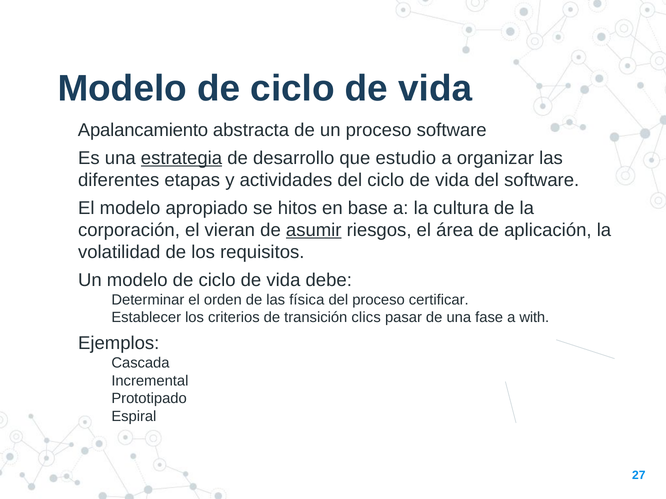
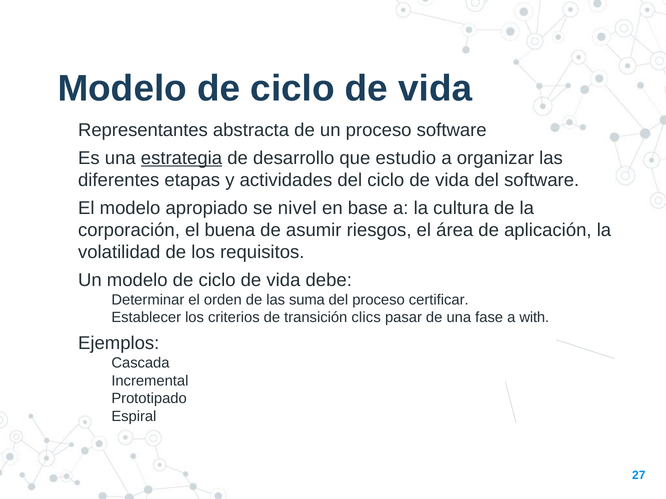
Apalancamiento: Apalancamiento -> Representantes (143, 130)
hitos: hitos -> nivel (297, 208)
vieran: vieran -> buena (230, 230)
asumir underline: present -> none (314, 230)
física: física -> suma (307, 300)
